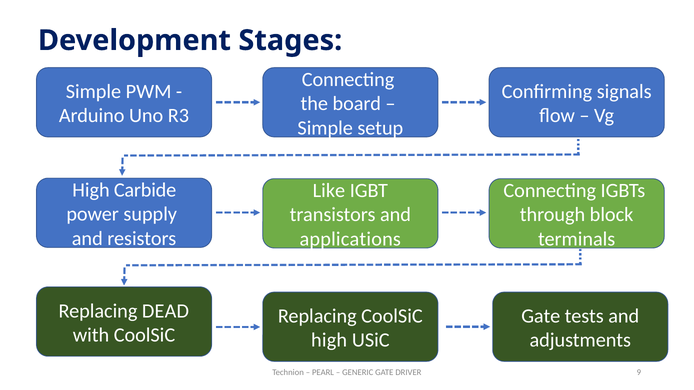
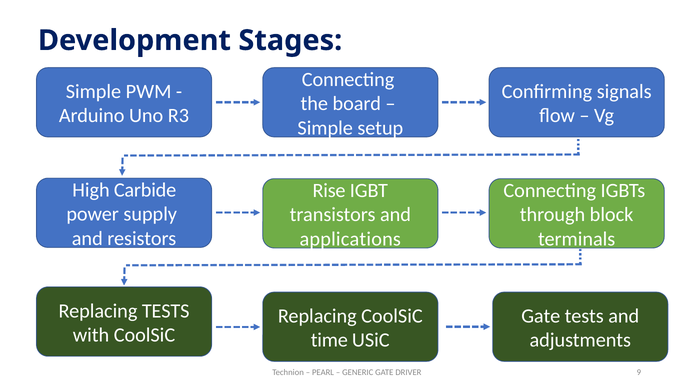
Like: Like -> Rise (329, 191)
Replacing DEAD: DEAD -> TESTS (166, 311)
high: high -> time (329, 341)
